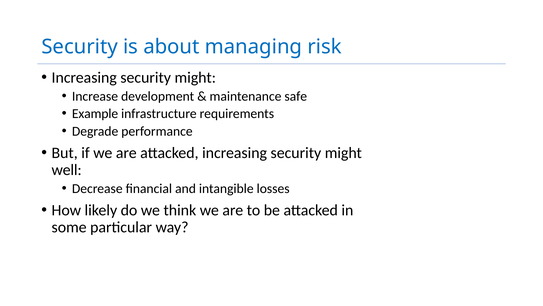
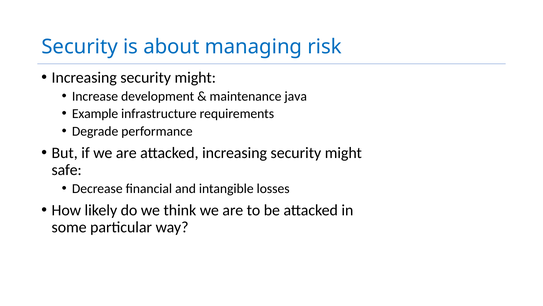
safe: safe -> java (296, 96)
well: well -> safe (67, 170)
